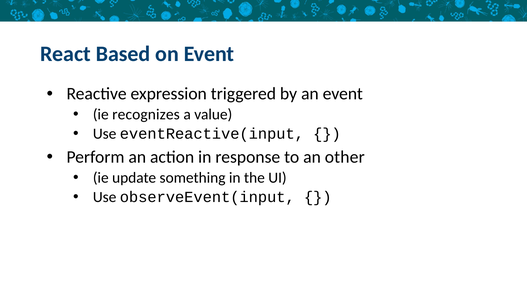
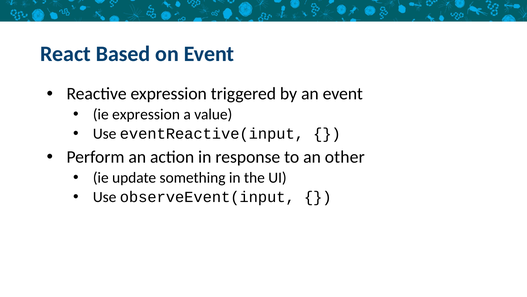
ie recognizes: recognizes -> expression (146, 114)
